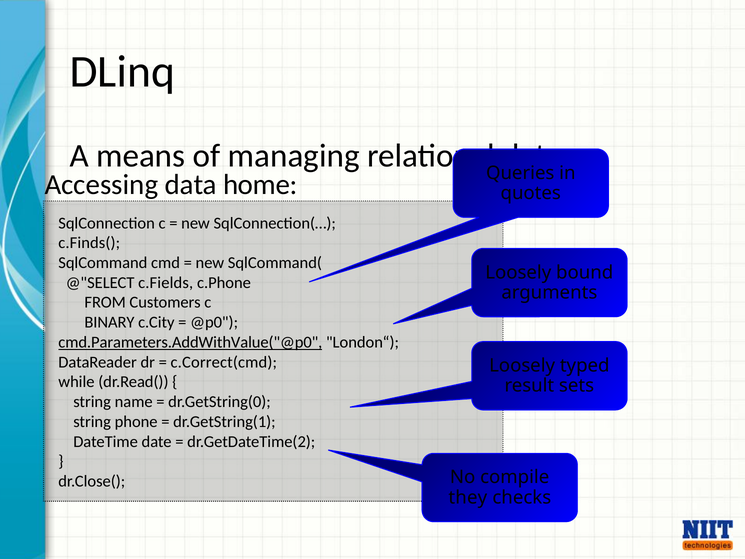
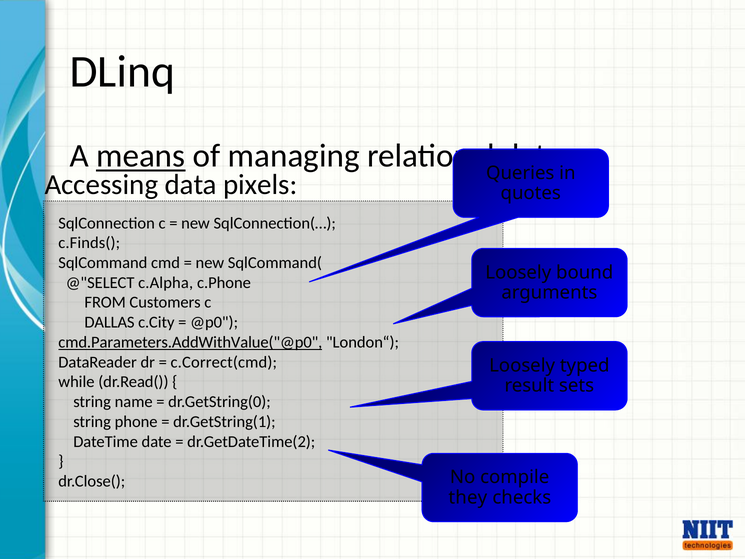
means underline: none -> present (141, 156)
home: home -> pixels (260, 184)
c.Fields: c.Fields -> c.Alpha (166, 283)
BINARY: BINARY -> DALLAS (110, 322)
